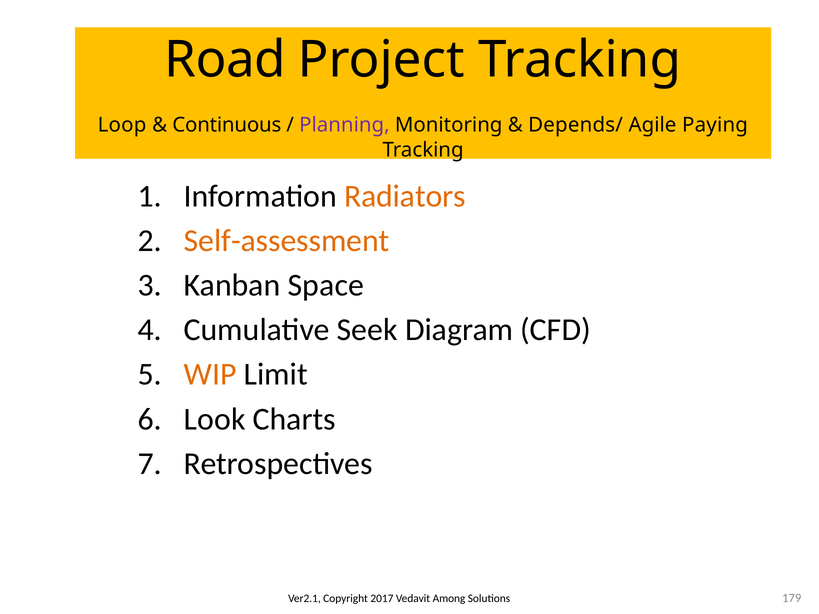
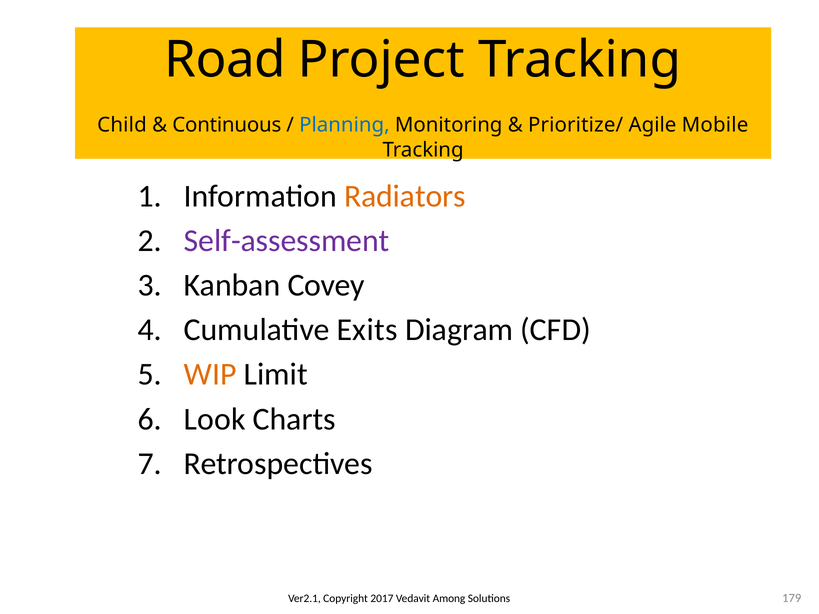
Loop: Loop -> Child (122, 125)
Planning colour: purple -> blue (344, 125)
Depends/: Depends/ -> Prioritize/ (576, 125)
Paying: Paying -> Mobile (715, 125)
Self-assessment colour: orange -> purple (287, 241)
Space: Space -> Covey (326, 285)
Seek: Seek -> Exits (367, 330)
